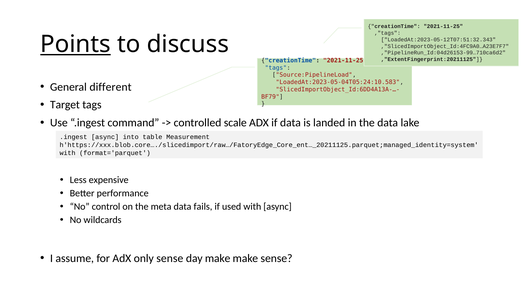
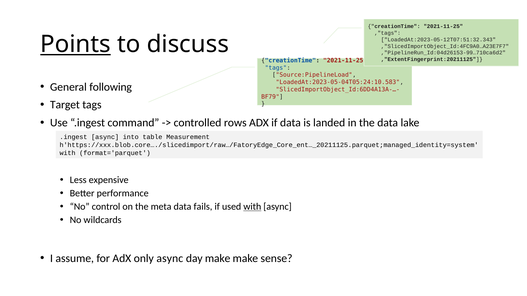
different: different -> following (111, 87)
scale: scale -> rows (235, 123)
with underline: none -> present (252, 207)
only sense: sense -> async (170, 259)
